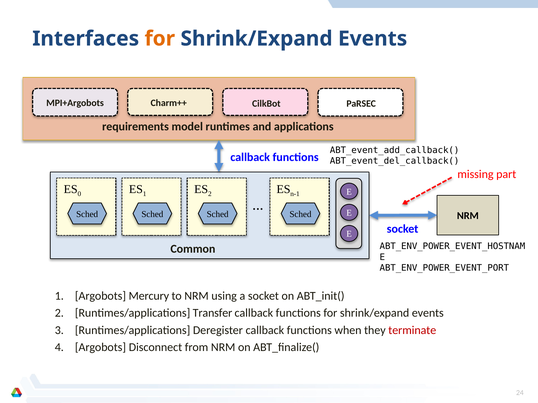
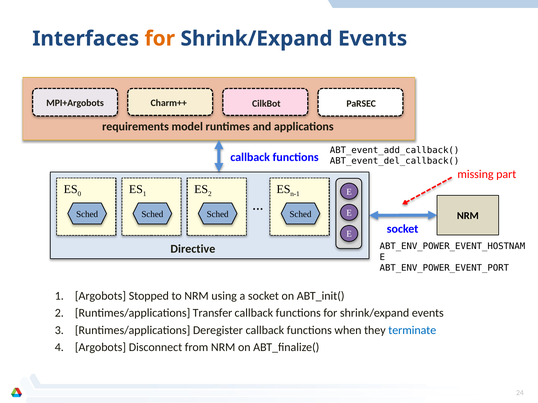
Common: Common -> Directive (193, 249)
Mercury: Mercury -> Stopped (149, 296)
terminate colour: red -> blue (412, 331)
